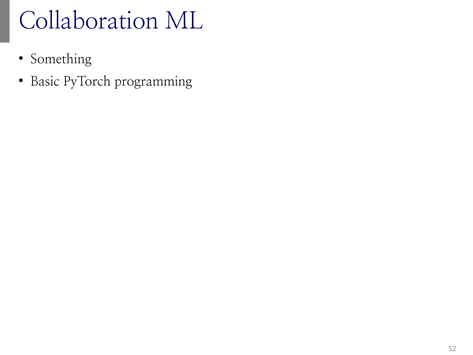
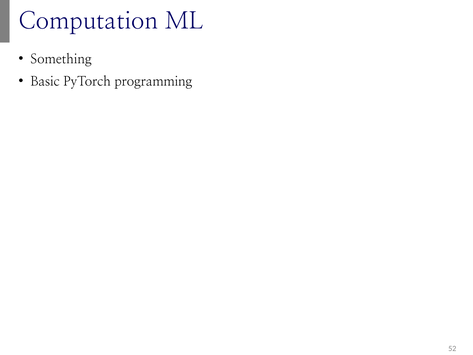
Collaboration: Collaboration -> Computation (88, 21)
